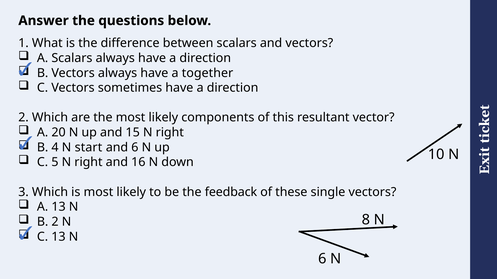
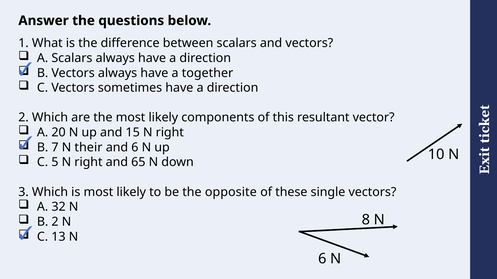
4: 4 -> 7 (55, 148)
start: start -> their (88, 148)
16: 16 -> 65 (138, 163)
feedback: feedback -> opposite (231, 192)
A 13: 13 -> 32 (59, 207)
